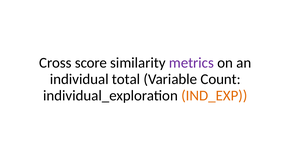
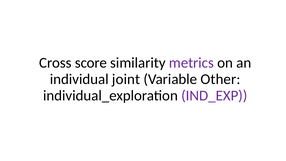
total: total -> joint (126, 79)
Count: Count -> Other (220, 79)
IND_EXP colour: orange -> purple (214, 95)
